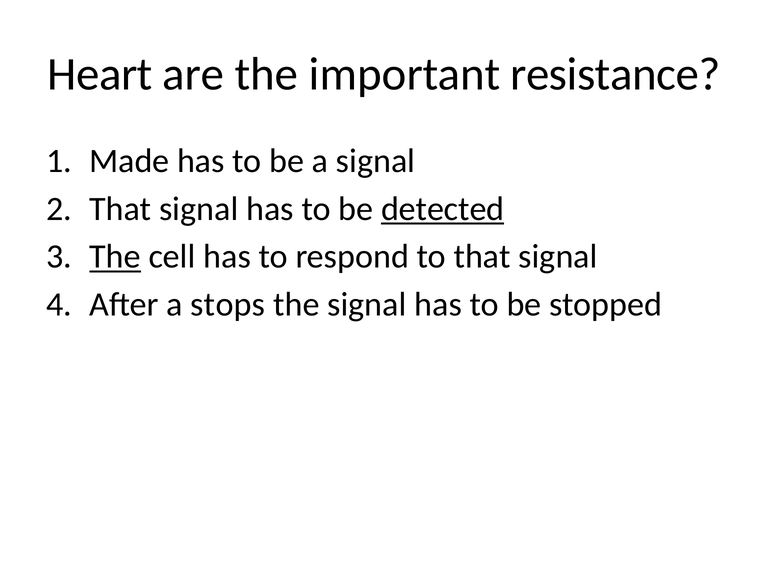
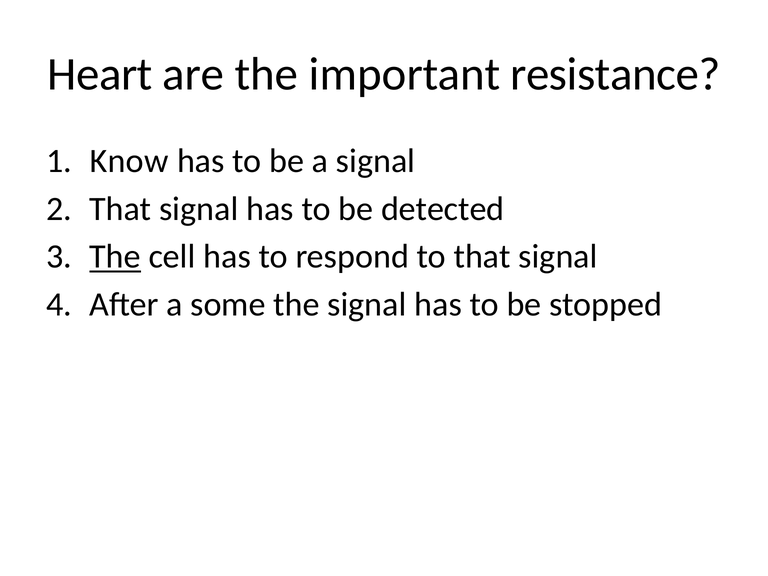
Made: Made -> Know (129, 161)
detected underline: present -> none (443, 209)
stops: stops -> some (228, 305)
